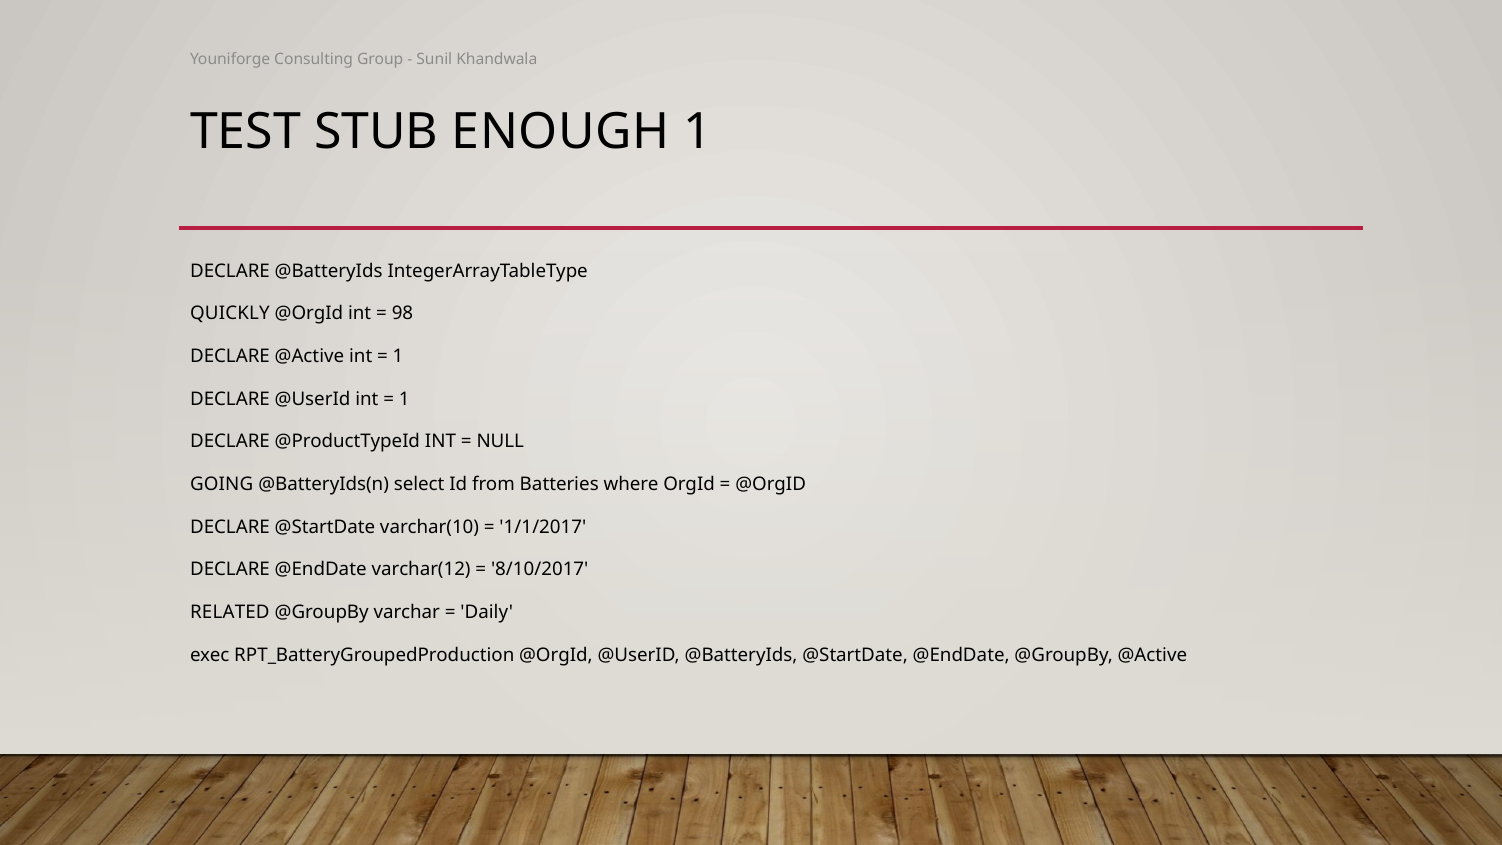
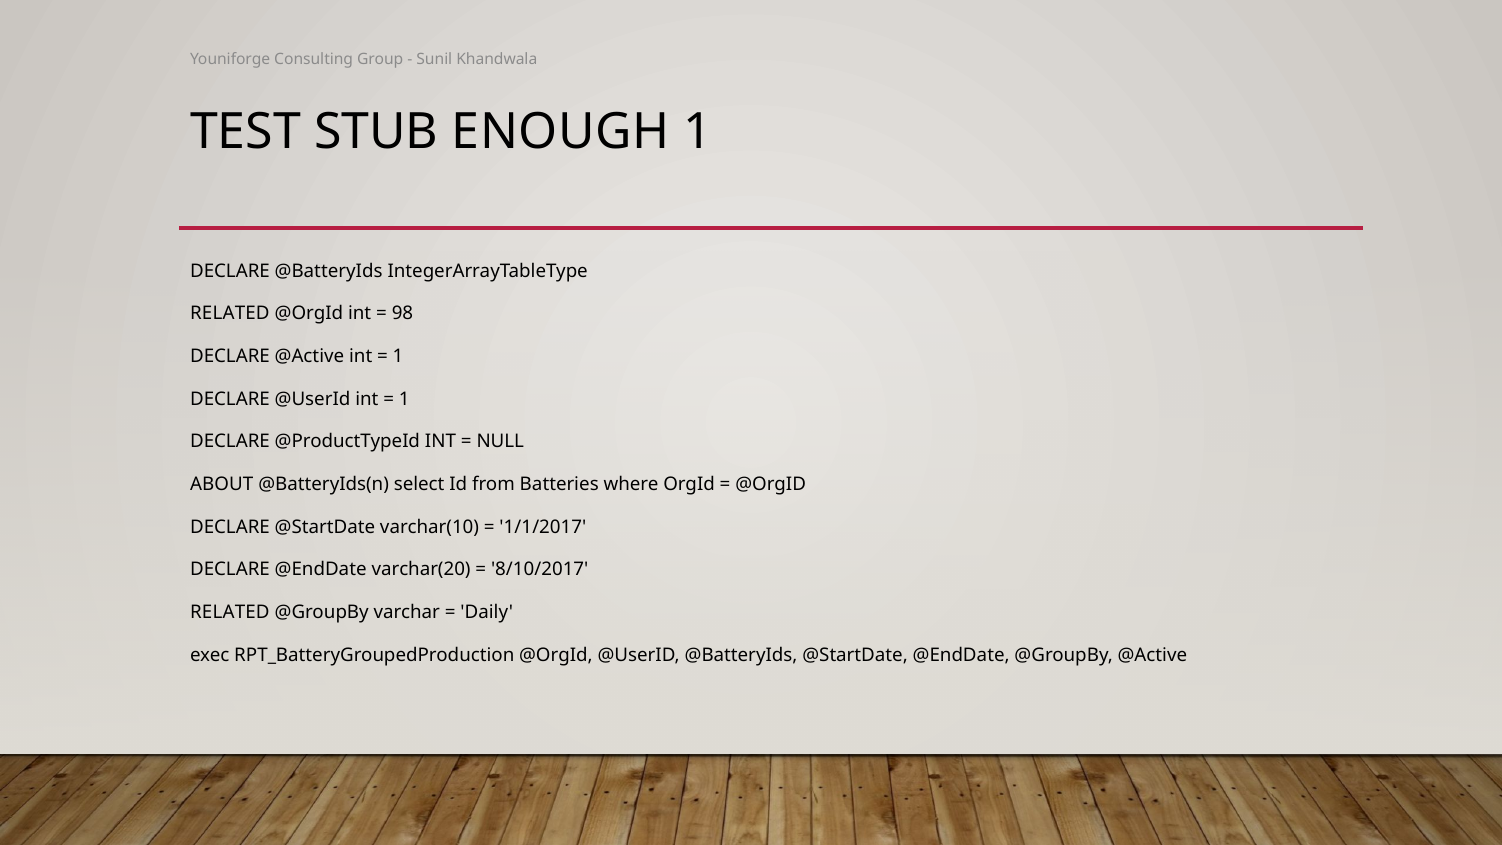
QUICKLY: QUICKLY -> RELATED (230, 314)
GOING: GOING -> ABOUT (222, 484)
varchar(12: varchar(12 -> varchar(20 (421, 570)
